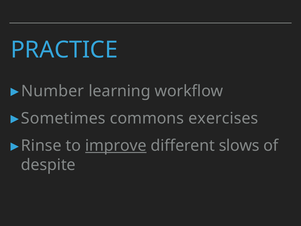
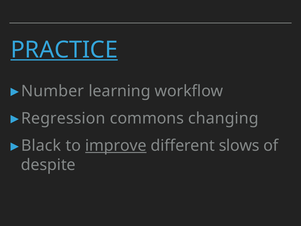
PRACTICE underline: none -> present (64, 50)
Sometimes: Sometimes -> Regression (63, 118)
exercises: exercises -> changing (223, 118)
Rinse: Rinse -> Black (41, 146)
